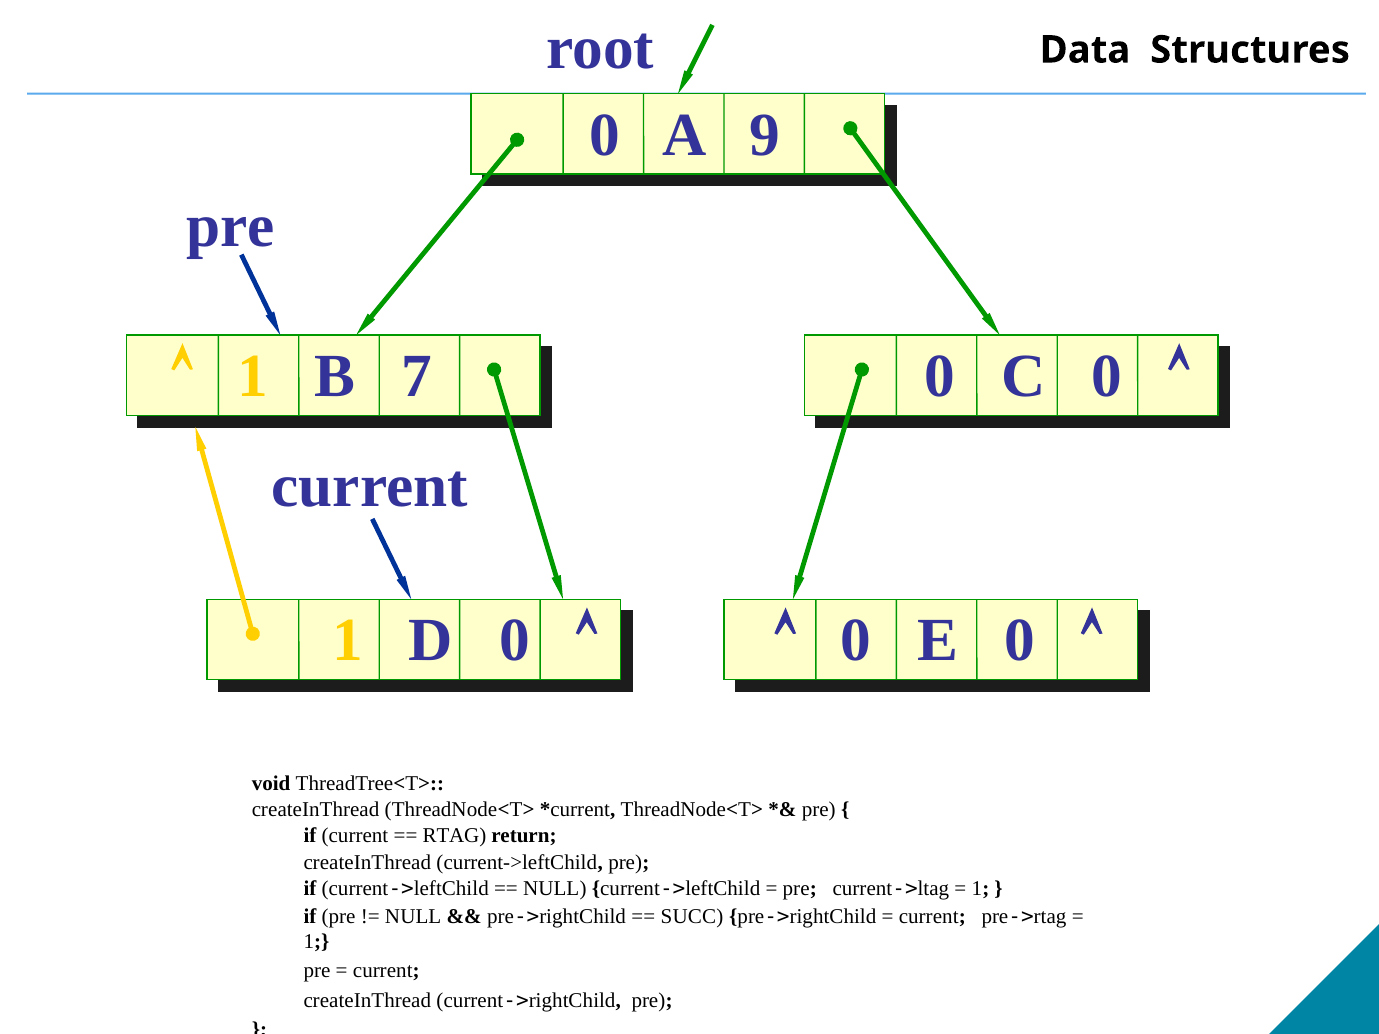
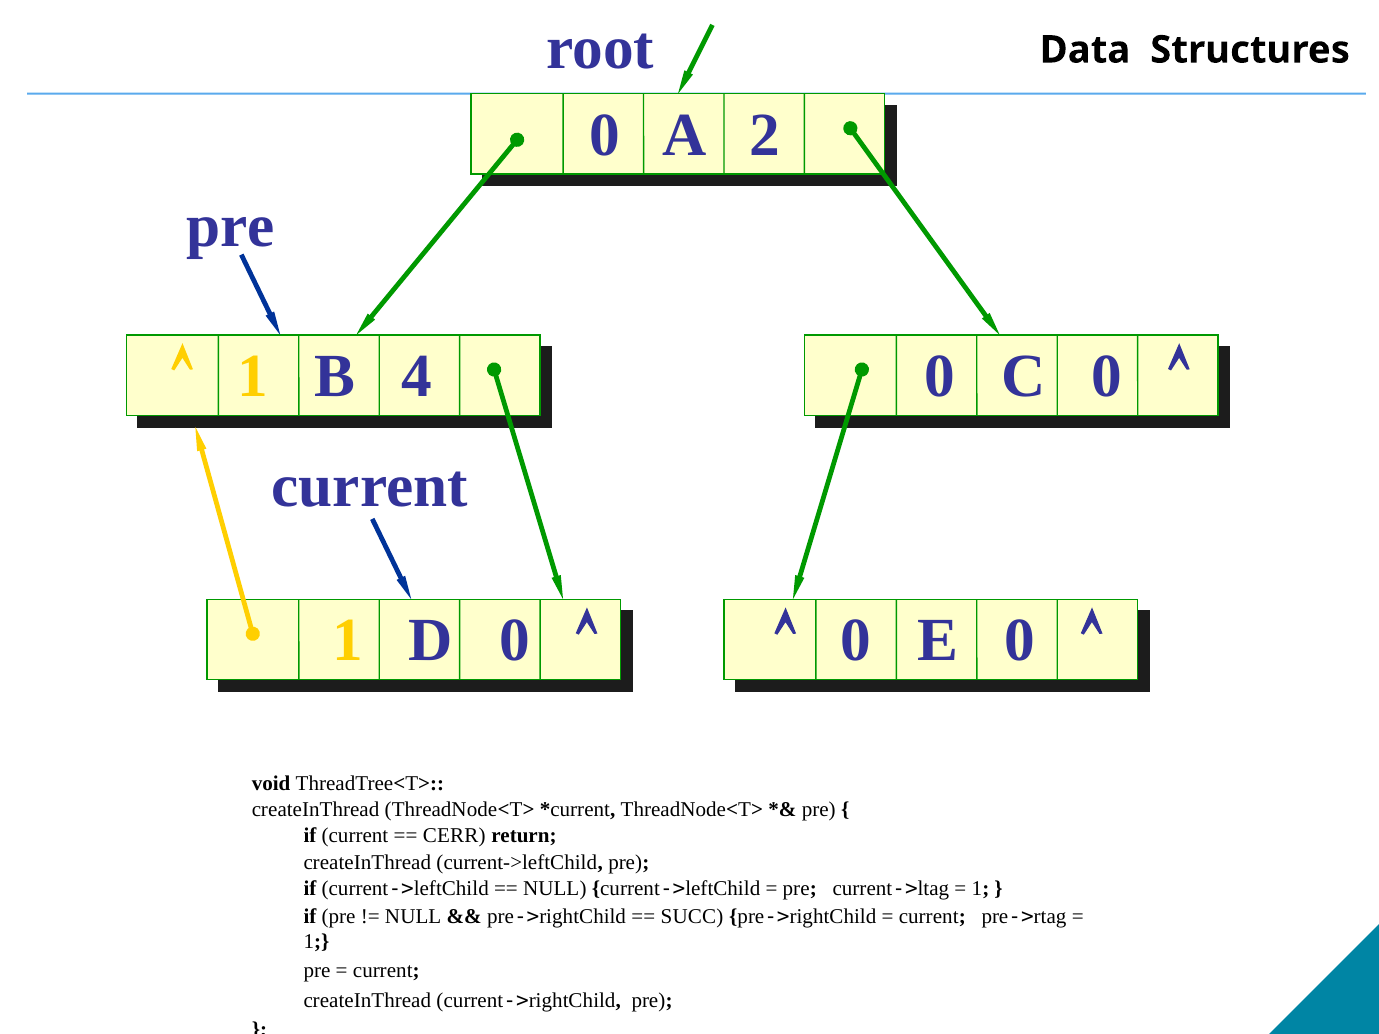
9: 9 -> 2 (765, 135)
7: 7 -> 4 (416, 376)
RTAG: RTAG -> CERR (454, 836)
